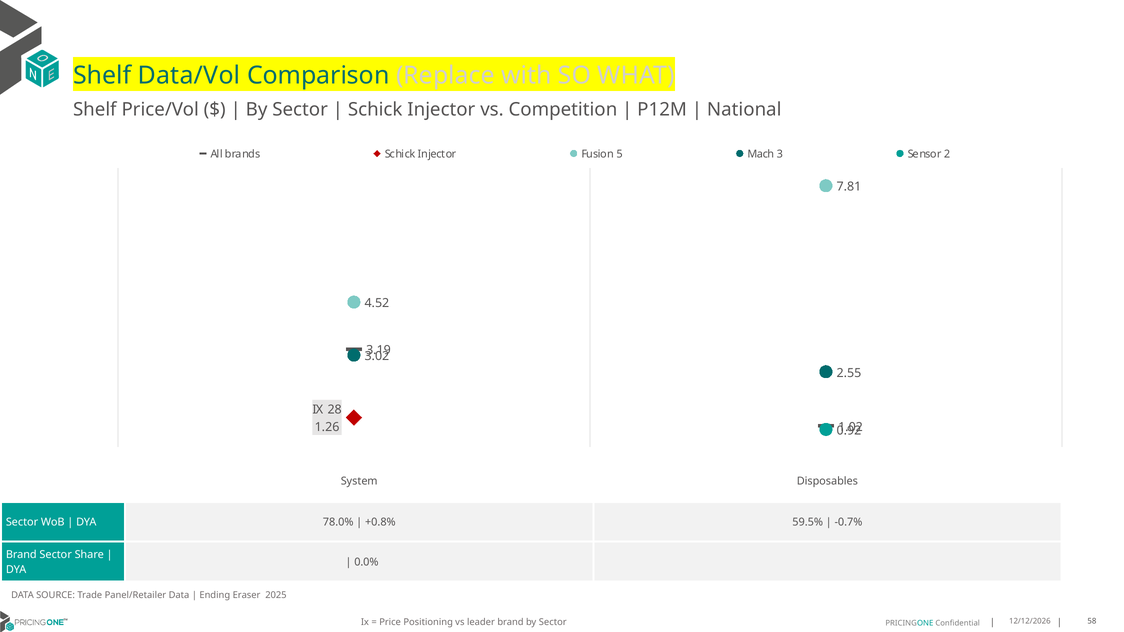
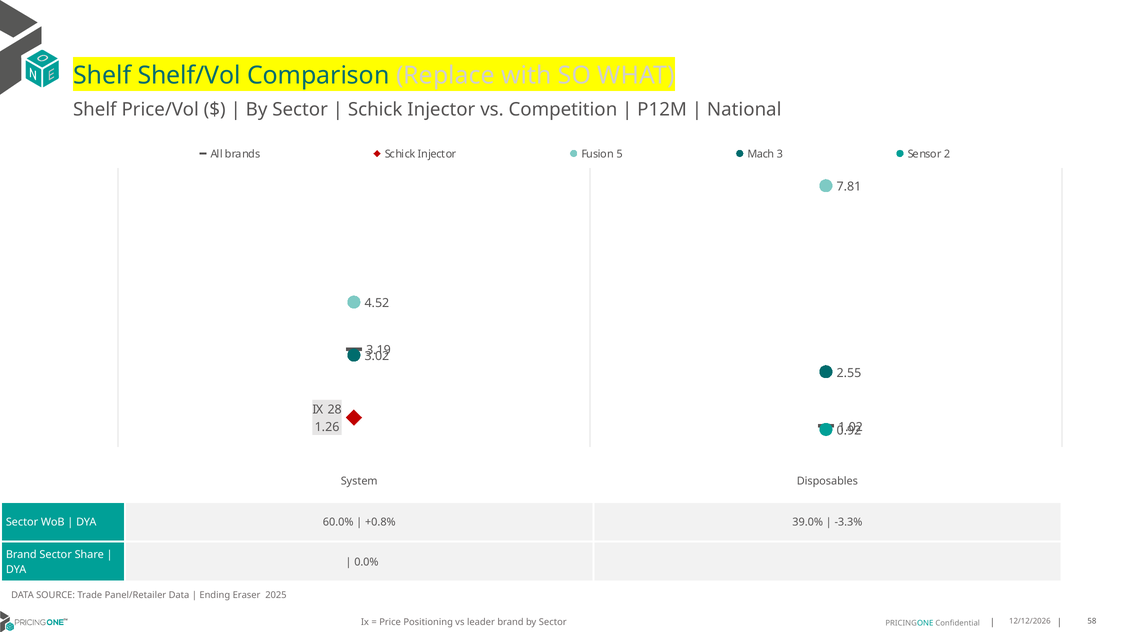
Data/Vol: Data/Vol -> Shelf/Vol (189, 76)
78.0%: 78.0% -> 60.0% (338, 523)
59.5%: 59.5% -> 39.0% (808, 523)
-0.7%: -0.7% -> -3.3% (848, 523)
